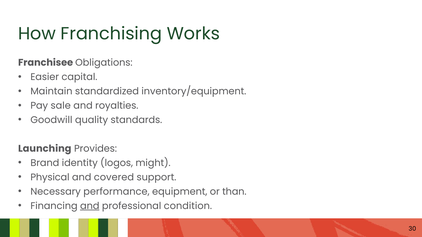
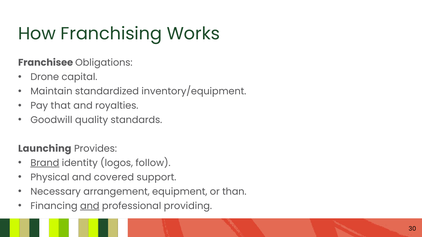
Easier: Easier -> Drone (45, 77)
sale: sale -> that (61, 106)
Brand underline: none -> present (45, 163)
might: might -> follow (153, 163)
performance: performance -> arrangement (116, 192)
condition: condition -> providing (188, 206)
